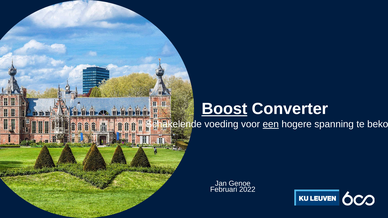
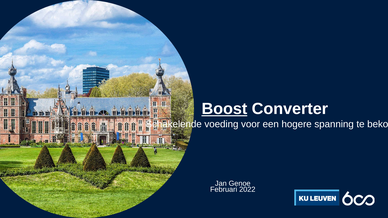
een underline: present -> none (271, 124)
